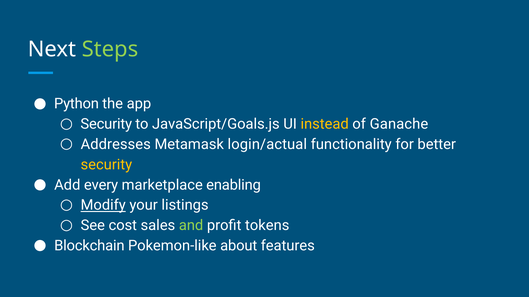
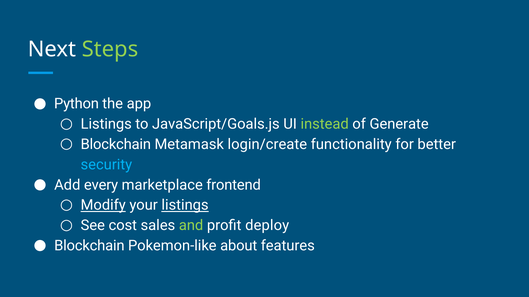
Security: Security -> Listings (106, 124)
instead colour: yellow -> light green (325, 124)
Ganache: Ganache -> Generate (399, 124)
Addresses: Addresses -> Blockchain (116, 145)
login/actual: login/actual -> login/create (267, 145)
security colour: yellow -> light blue (106, 165)
enabling: enabling -> frontend (234, 185)
listings underline: none -> present (185, 206)
tokens: tokens -> deploy (267, 226)
